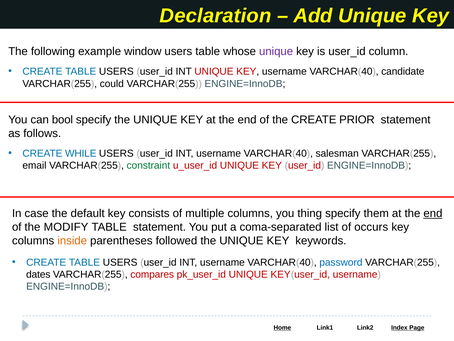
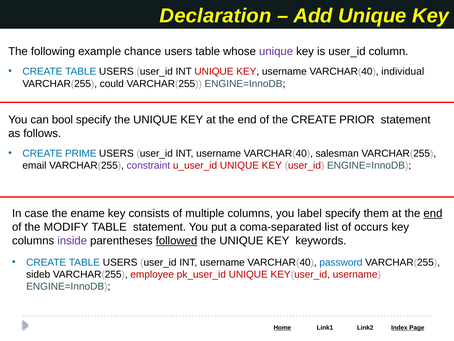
window: window -> chance (143, 51)
candidate: candidate -> individual (403, 71)
WHILE: WHILE -> PRIME (81, 153)
constraint colour: green -> purple (148, 165)
default: default -> ename (88, 213)
thing: thing -> label (310, 213)
inside colour: orange -> purple (72, 240)
followed underline: none -> present (176, 240)
dates: dates -> sideb (38, 274)
compares: compares -> employee (152, 274)
